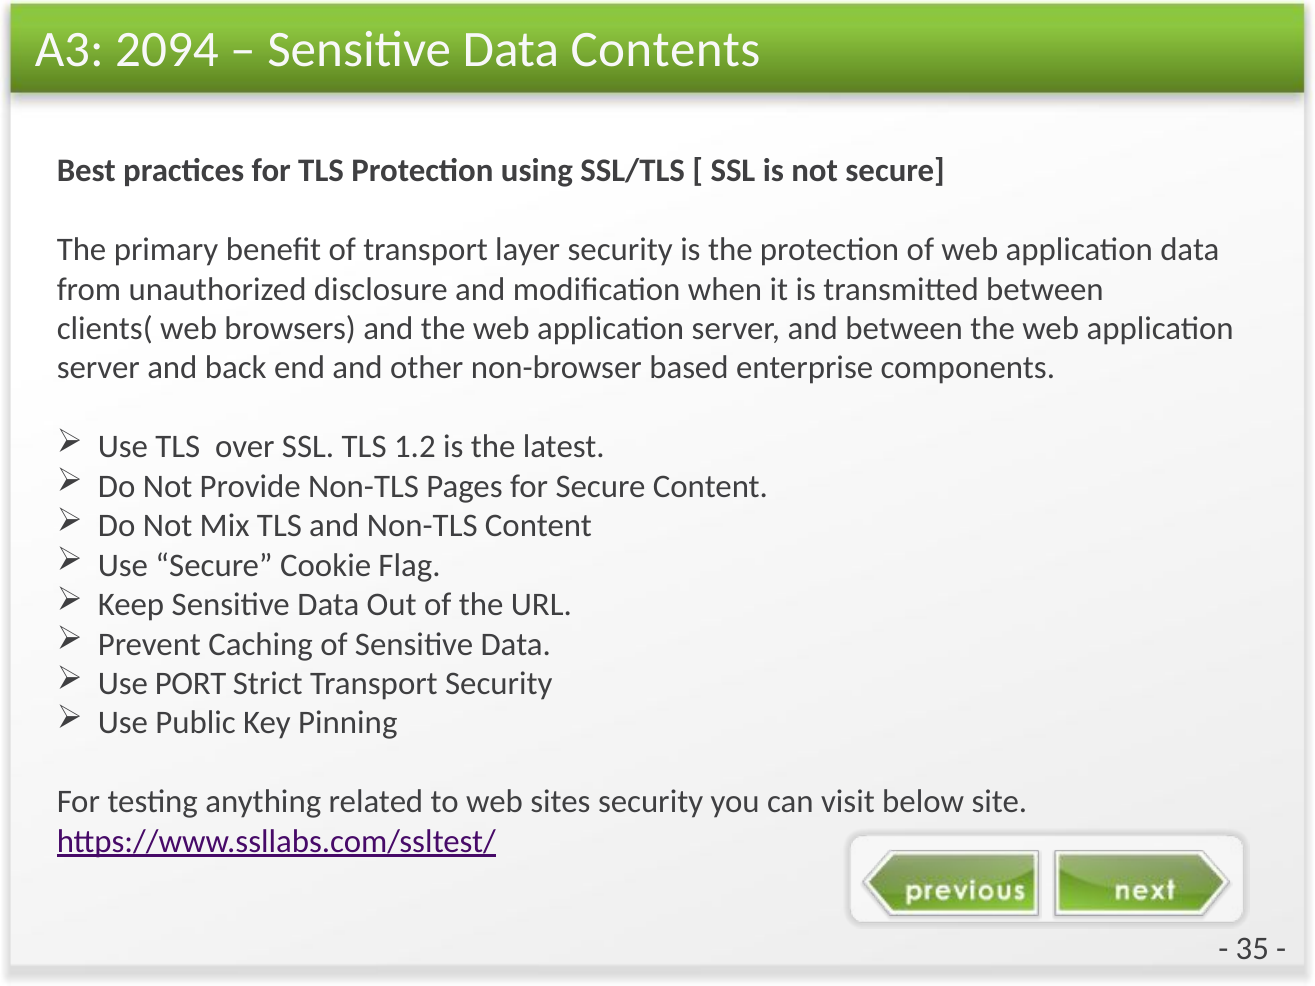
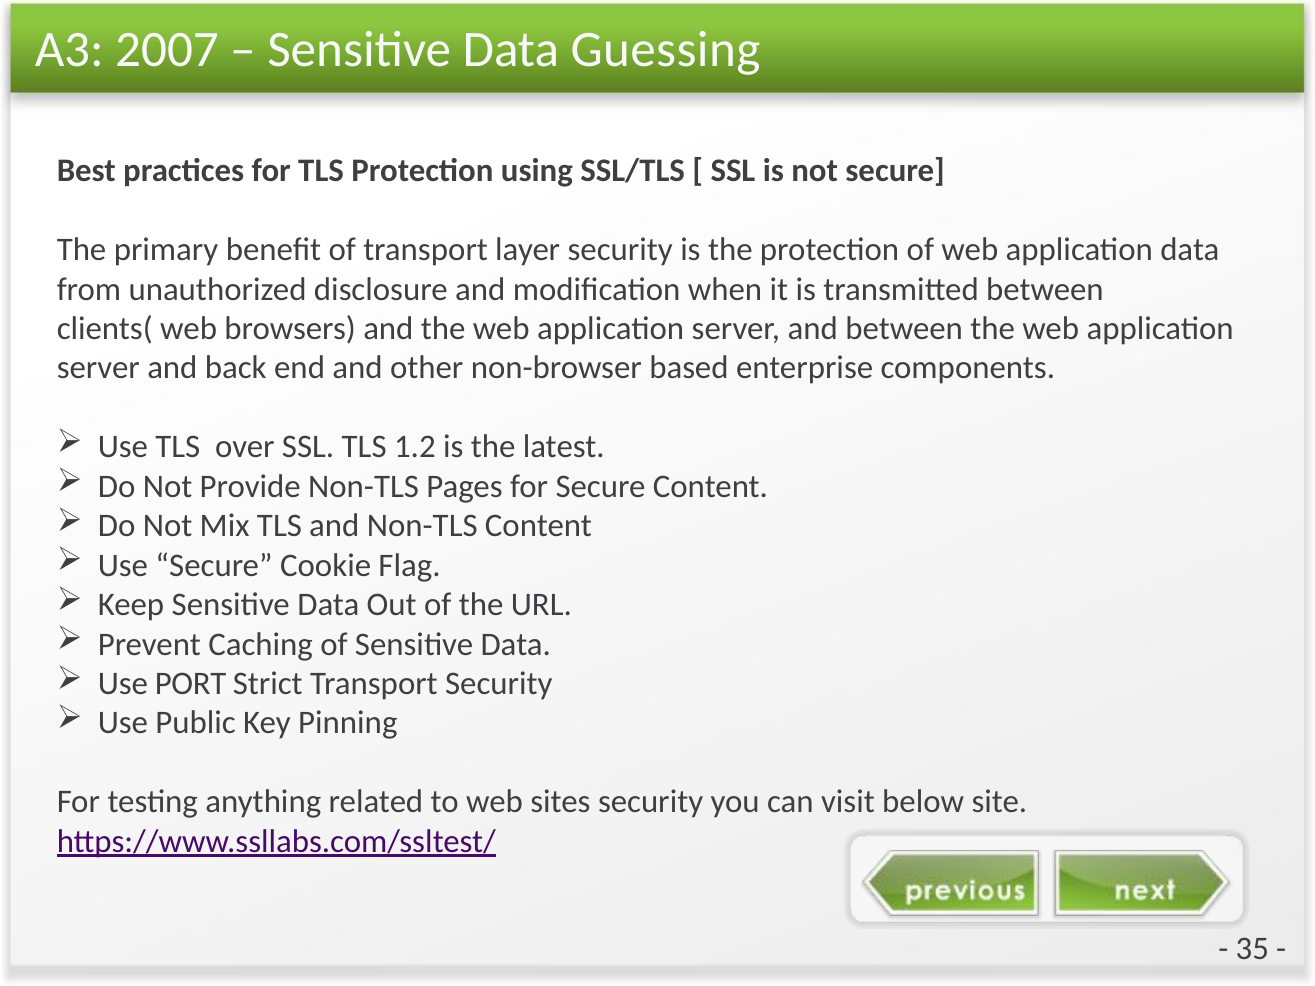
2094: 2094 -> 2007 (167, 50)
Contents: Contents -> Guessing (665, 50)
